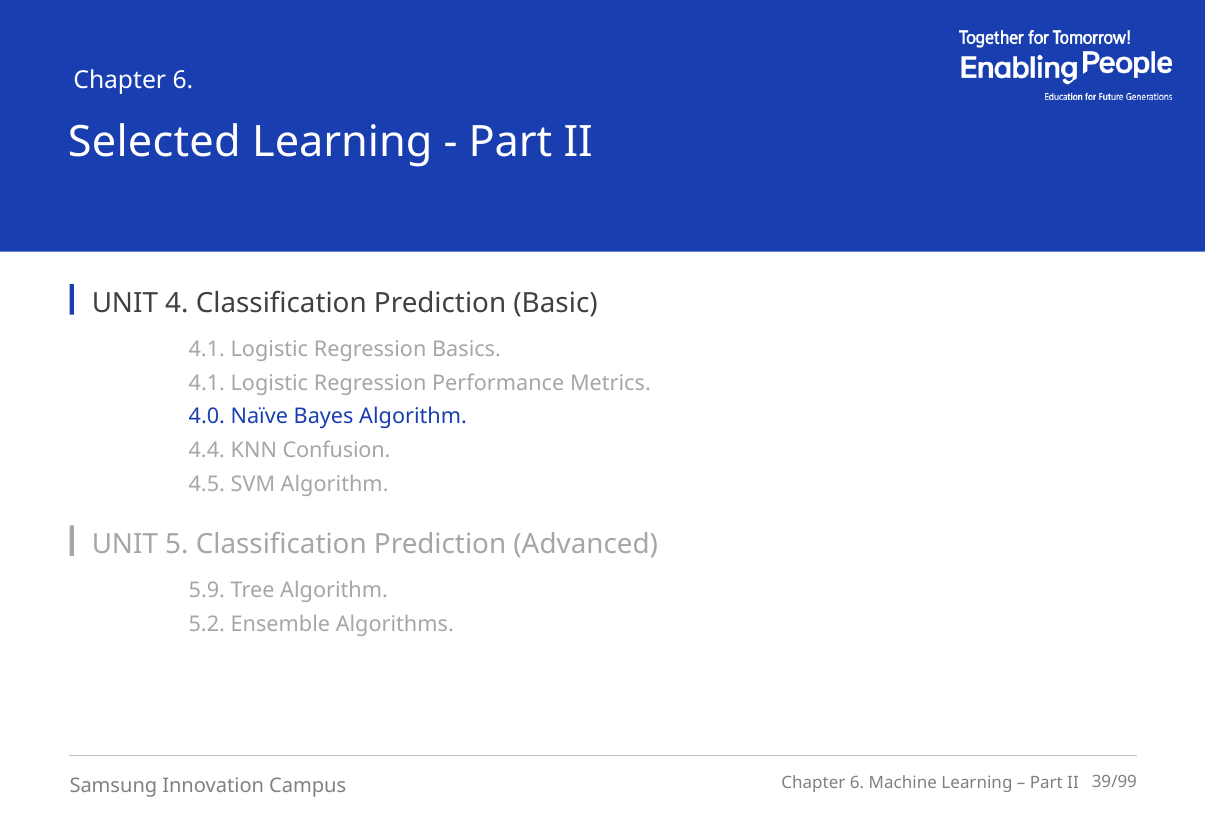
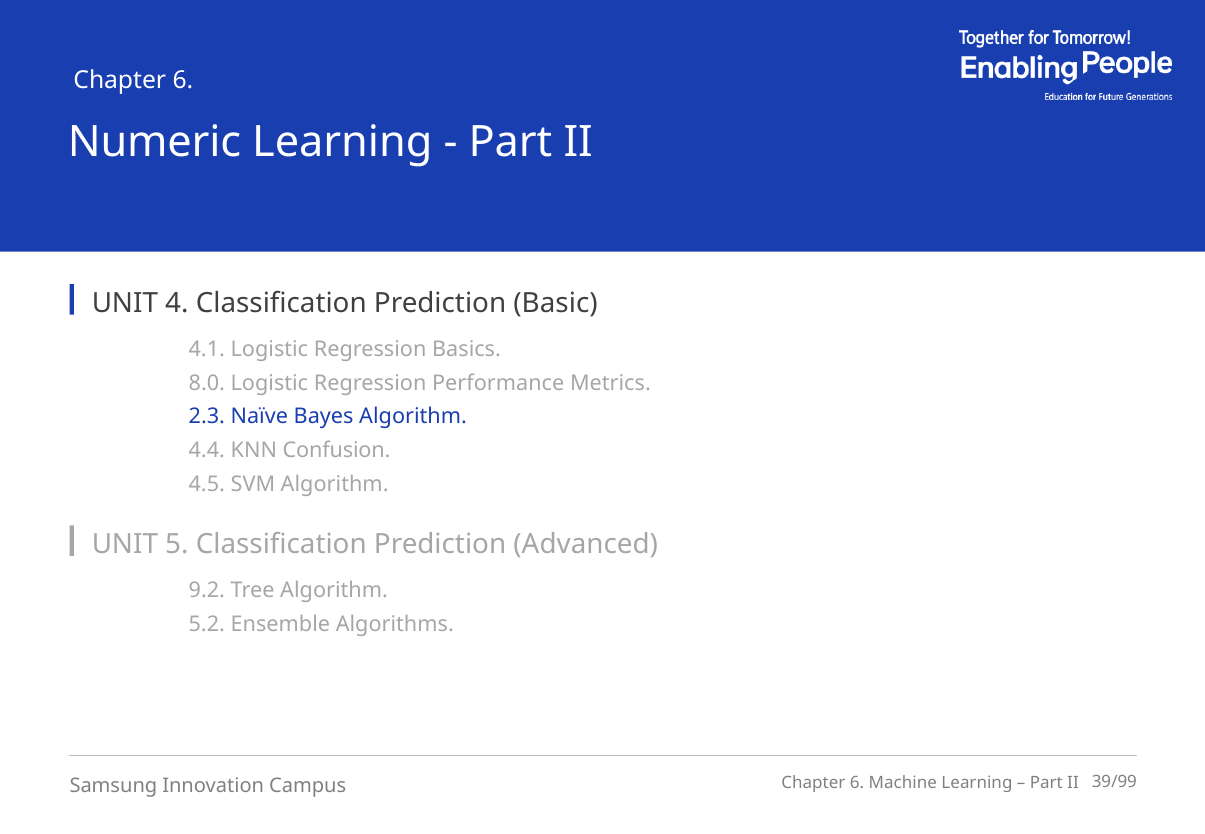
Selected: Selected -> Numeric (155, 142)
4.1: 4.1 -> 8.0 (207, 383)
4.0: 4.0 -> 2.3 (207, 417)
5.9: 5.9 -> 9.2 (207, 591)
